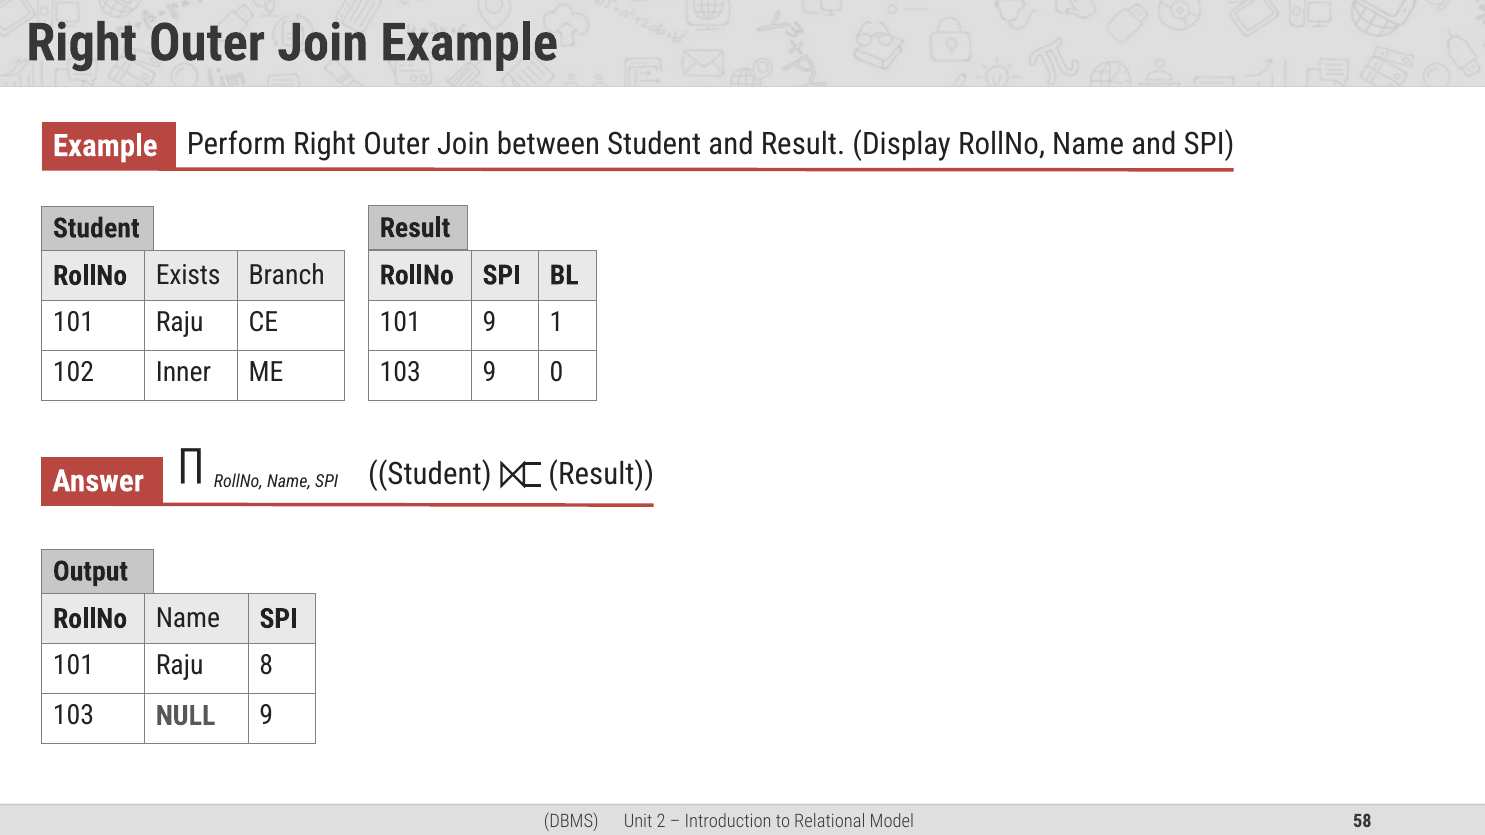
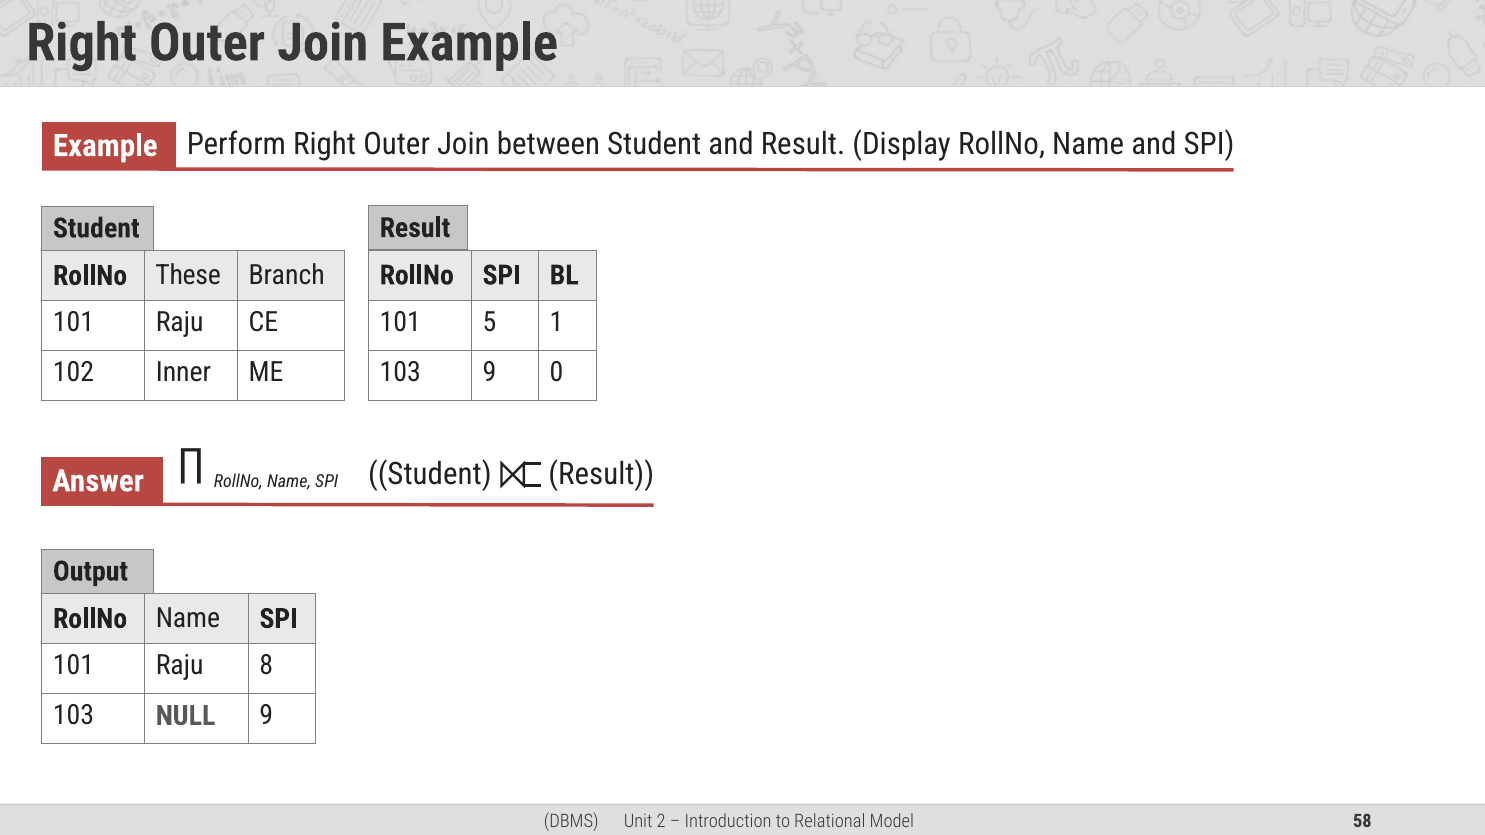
Exists: Exists -> These (188, 276)
101 9: 9 -> 5 (489, 322)
